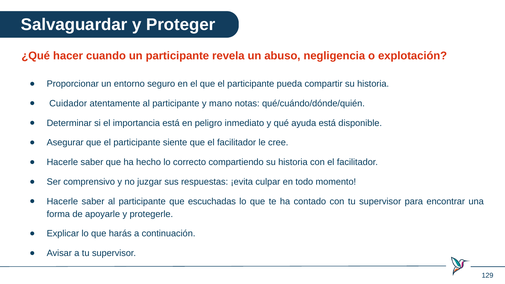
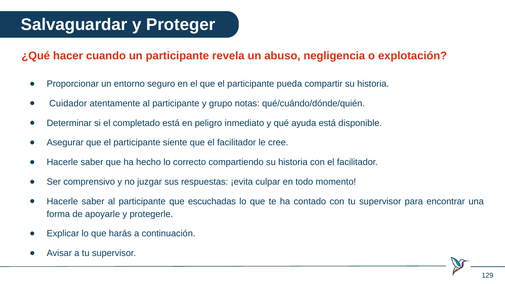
mano: mano -> grupo (221, 103)
importancia: importancia -> completado (136, 123)
